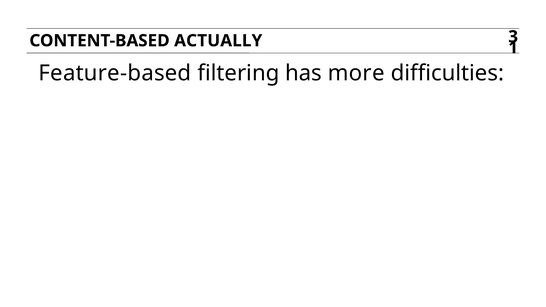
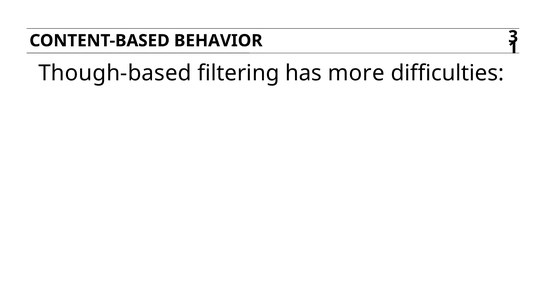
ACTUALLY: ACTUALLY -> BEHAVIOR (218, 41)
Feature-based: Feature-based -> Though-based (115, 73)
